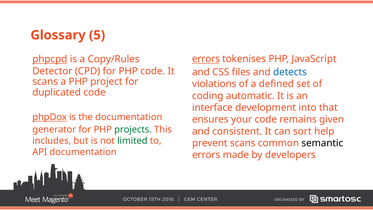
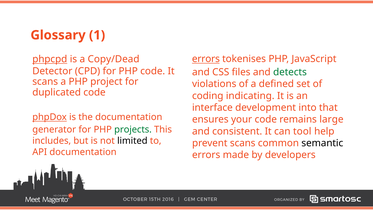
5: 5 -> 1 (97, 35)
Copy/Rules: Copy/Rules -> Copy/Dead (114, 59)
detects colour: blue -> green (290, 72)
automatic: automatic -> indicating (250, 96)
given: given -> large (331, 119)
sort: sort -> tool (302, 131)
limited colour: green -> black (132, 141)
